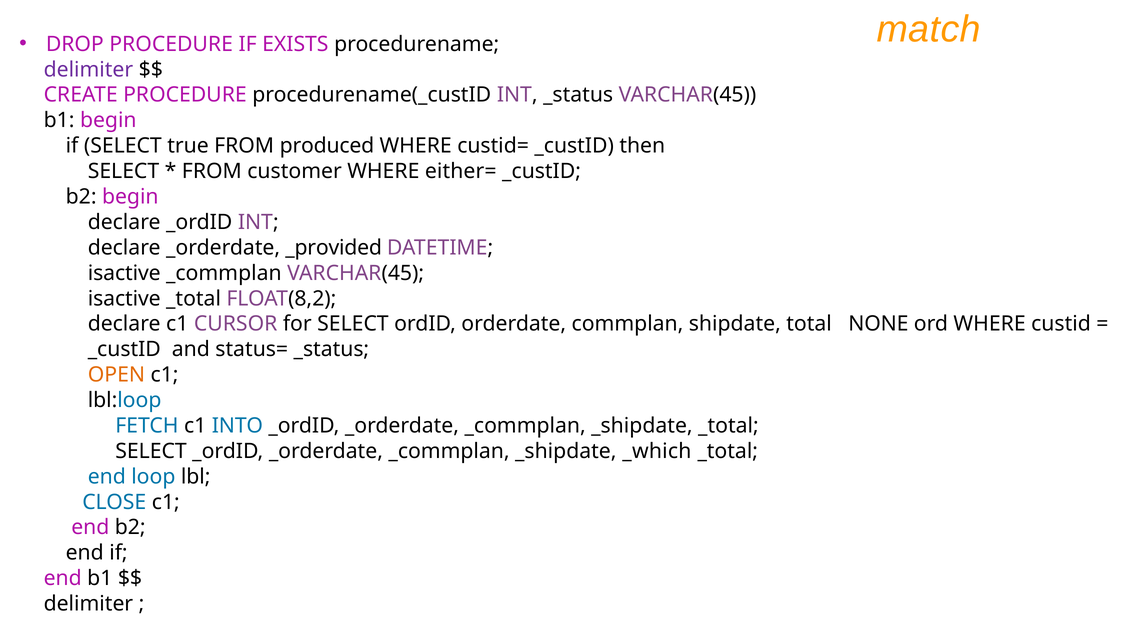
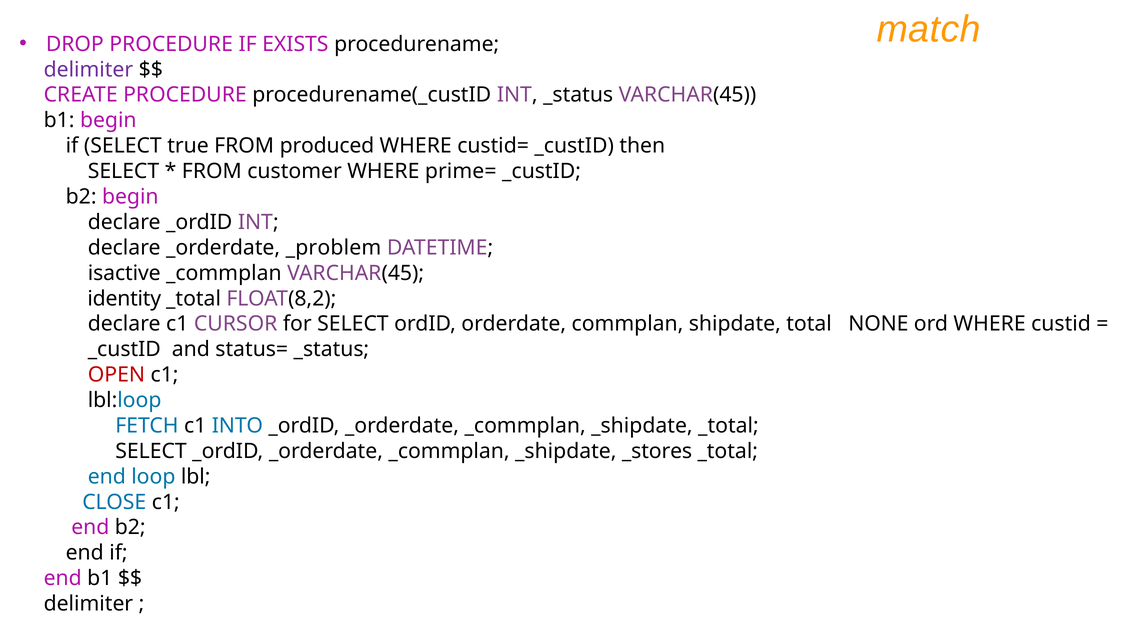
either=: either= -> prime= (461, 171)
_provided: _provided -> _problem (333, 248)
isactive: isactive -> identity (124, 299)
OPEN colour: orange -> red (116, 375)
_which: _which -> _stores (657, 451)
